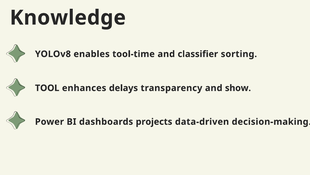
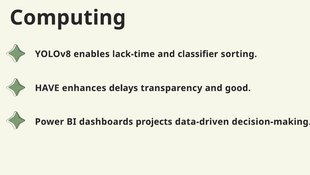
Knowledge: Knowledge -> Computing (68, 18)
tool-time: tool-time -> lack-time (134, 54)
TOOL: TOOL -> HAVE (47, 88)
show: show -> good (238, 88)
